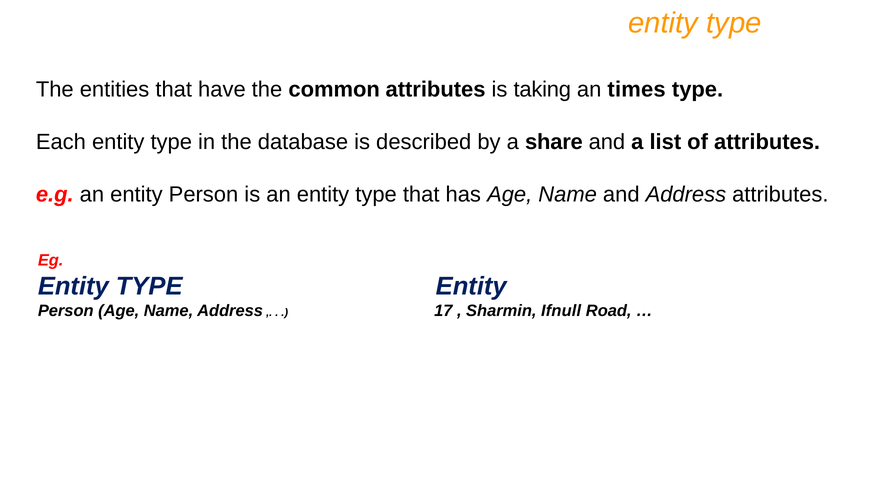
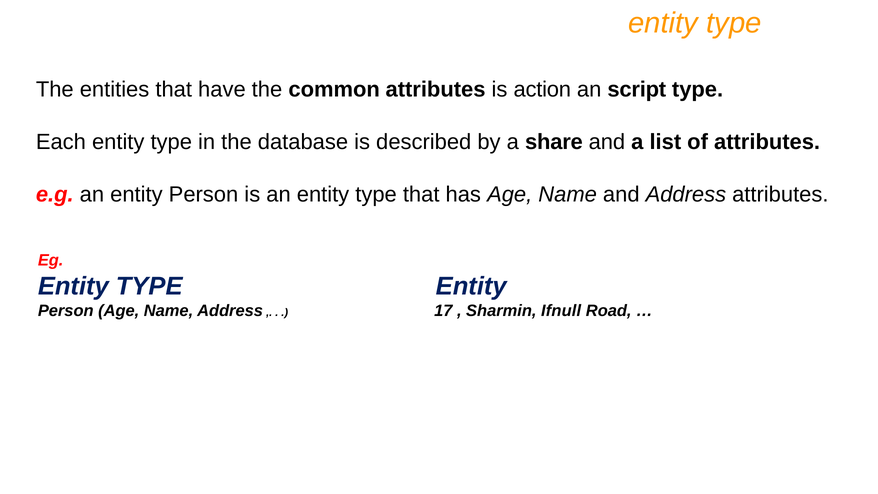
taking: taking -> action (542, 89)
times: times -> script (637, 89)
